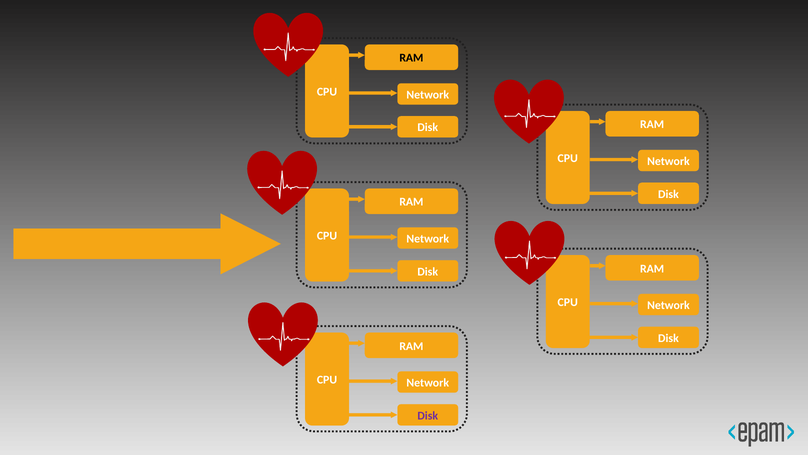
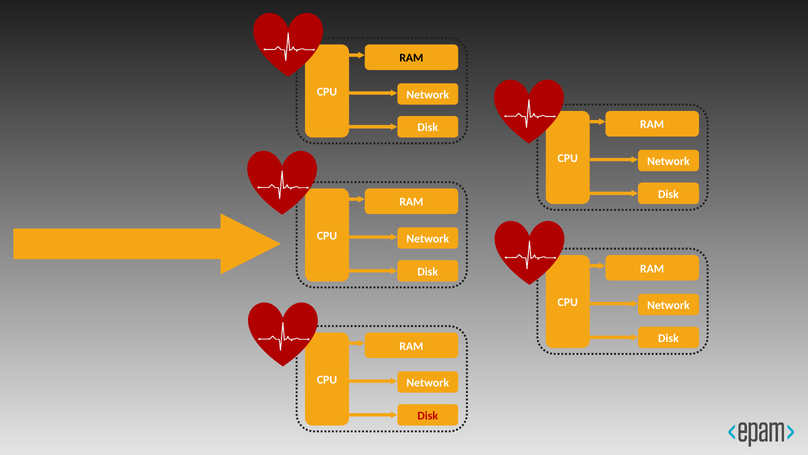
Disk colour: purple -> red (428, 415)
